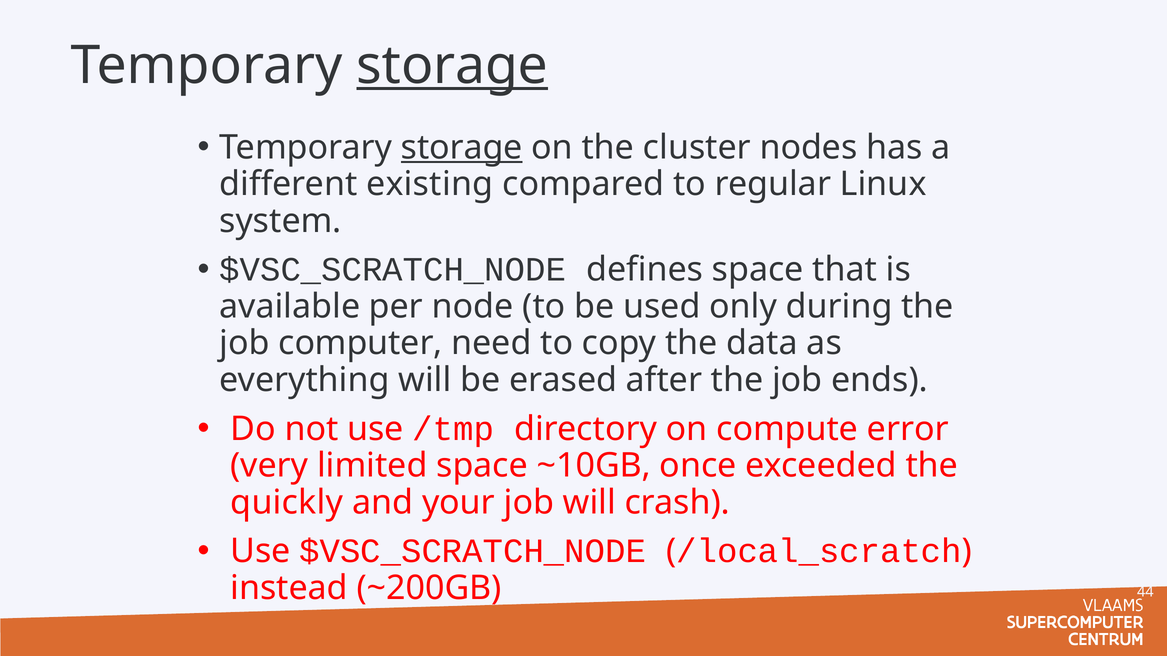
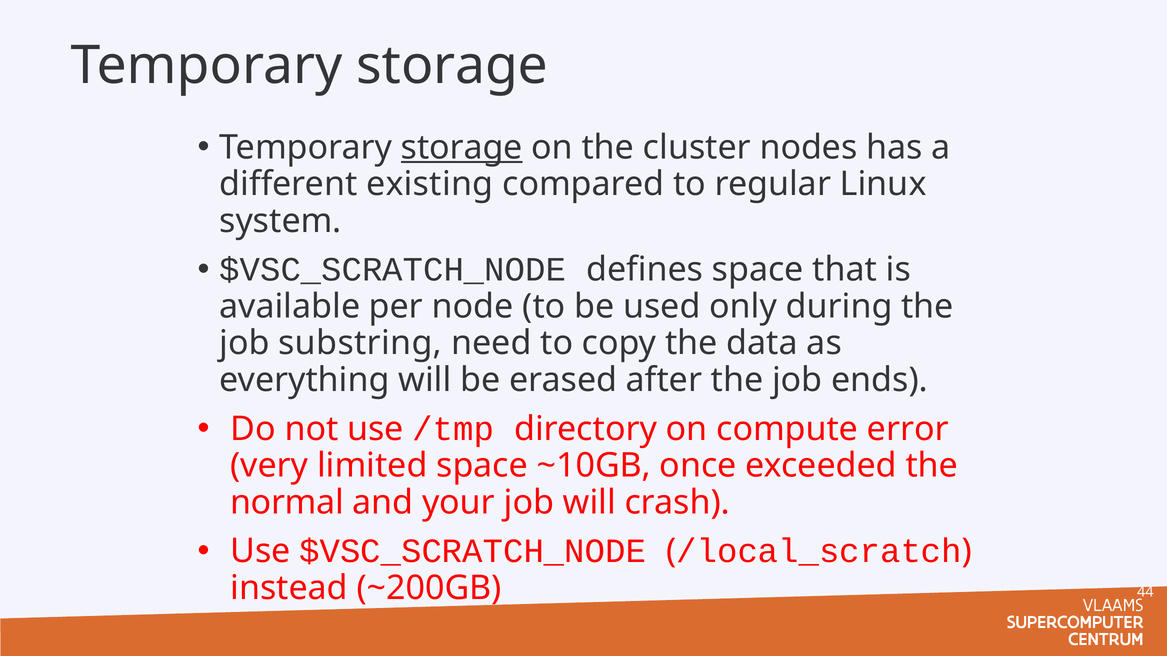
storage underline: present -> none (452, 65)
computer: computer -> substring (360, 343)
quickly: quickly -> normal (287, 503)
